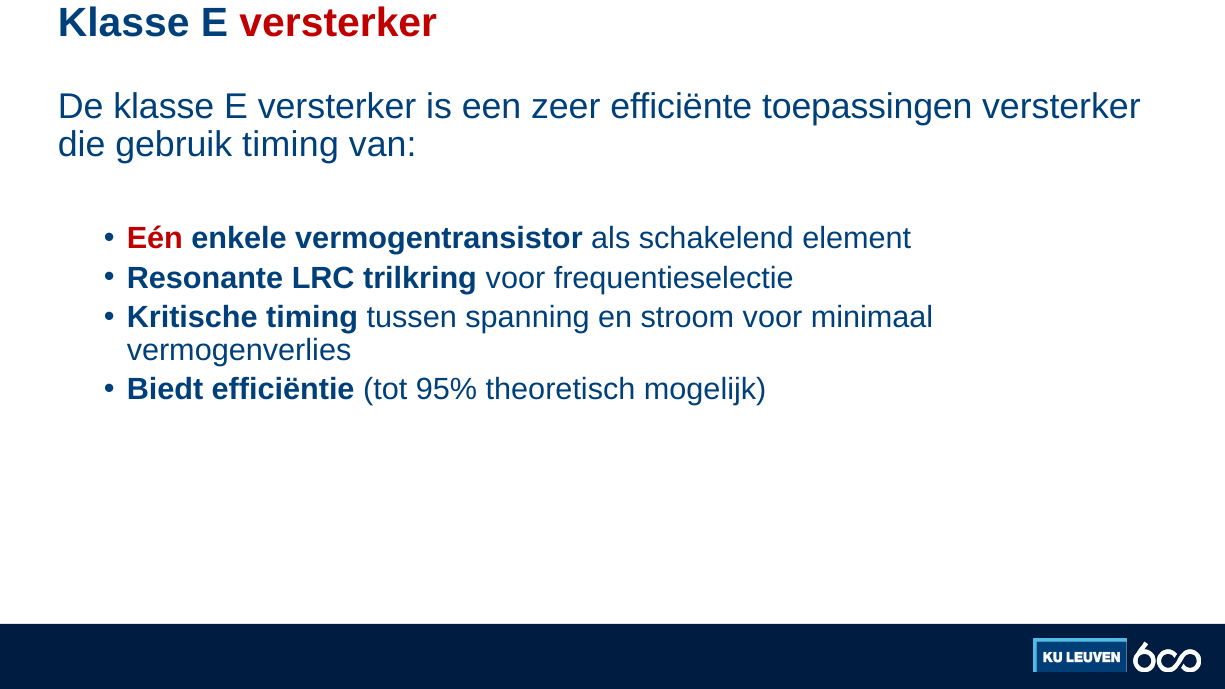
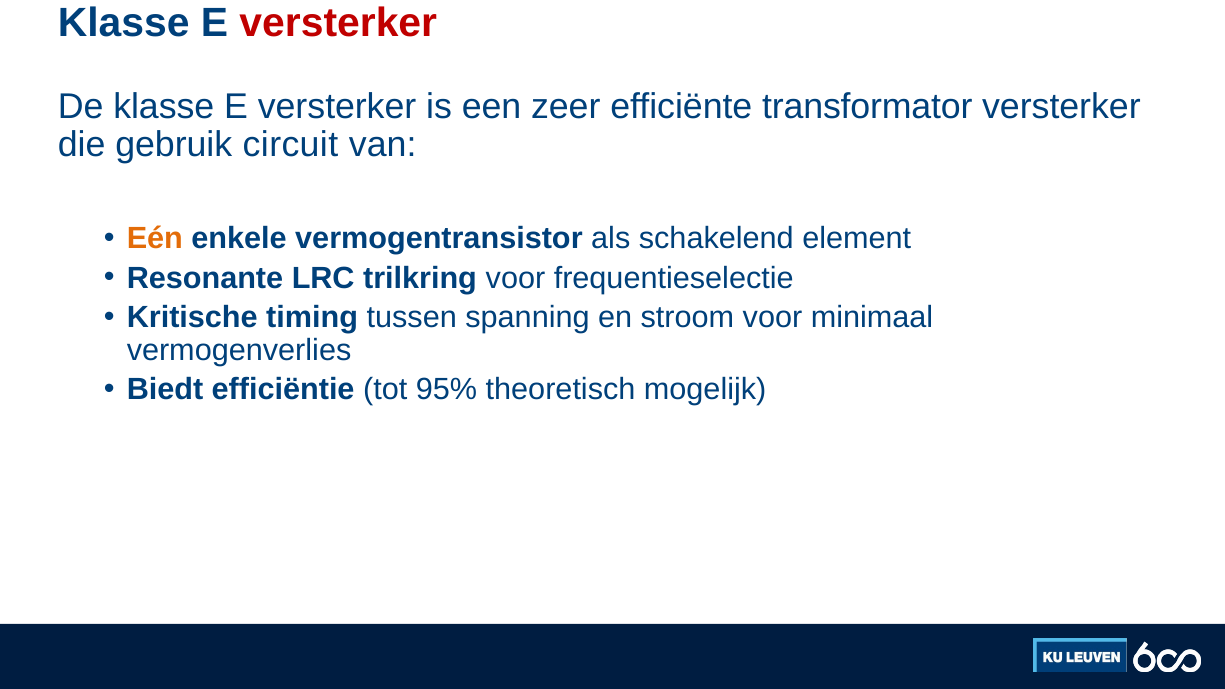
toepassingen: toepassingen -> transformator (867, 106)
gebruik timing: timing -> circuit (290, 145)
Eén colour: red -> orange (155, 239)
